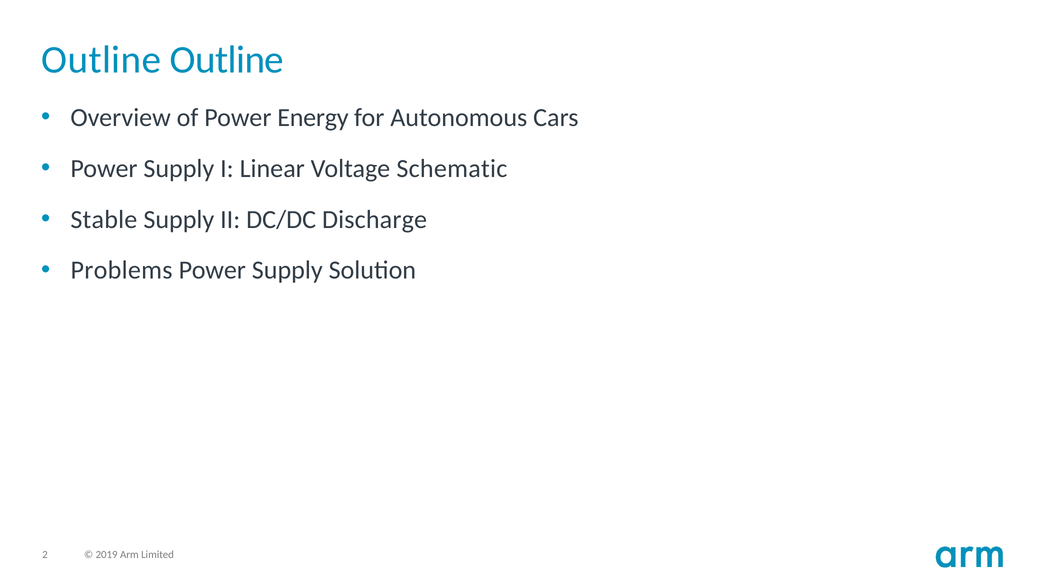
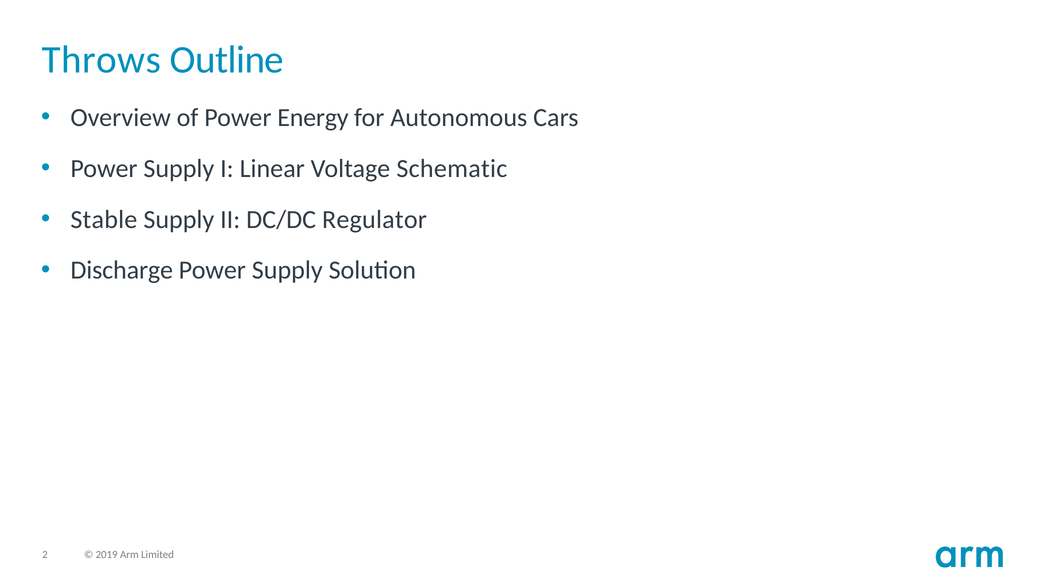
Outline: Outline -> Throws (101, 60)
Discharge: Discharge -> Regulator (374, 220)
Problems: Problems -> Discharge (122, 270)
